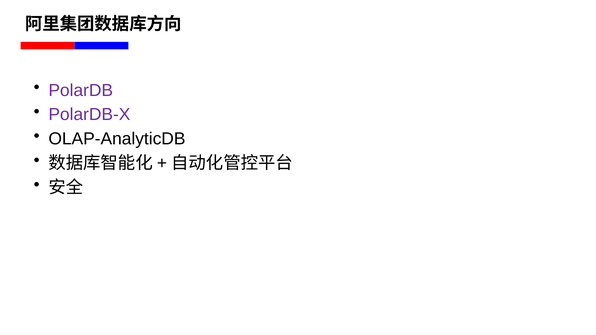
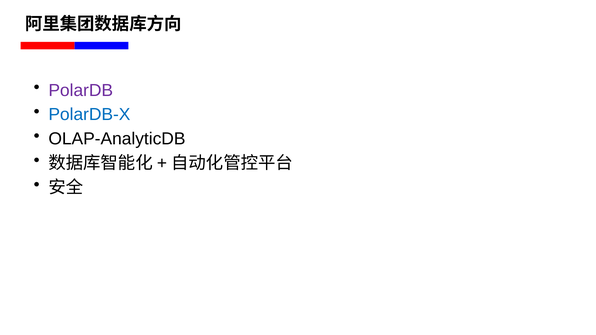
PolarDB-X colour: purple -> blue (89, 115)
